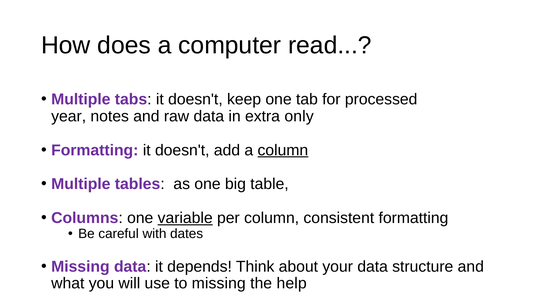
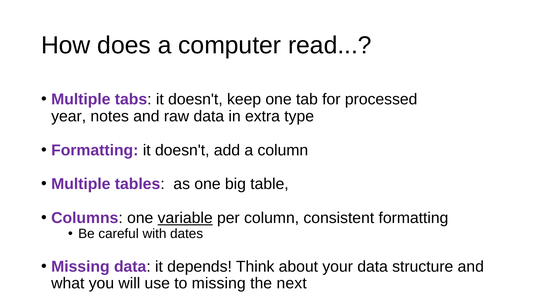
only: only -> type (299, 116)
column underline: present -> none (283, 150)
help: help -> next (292, 284)
